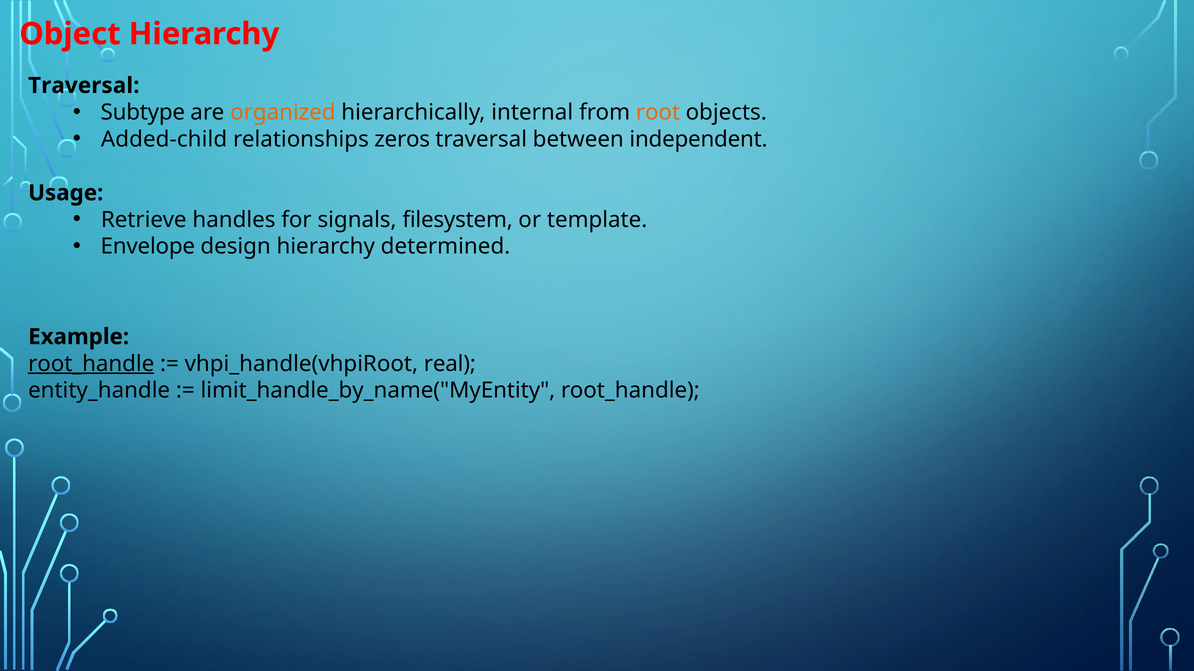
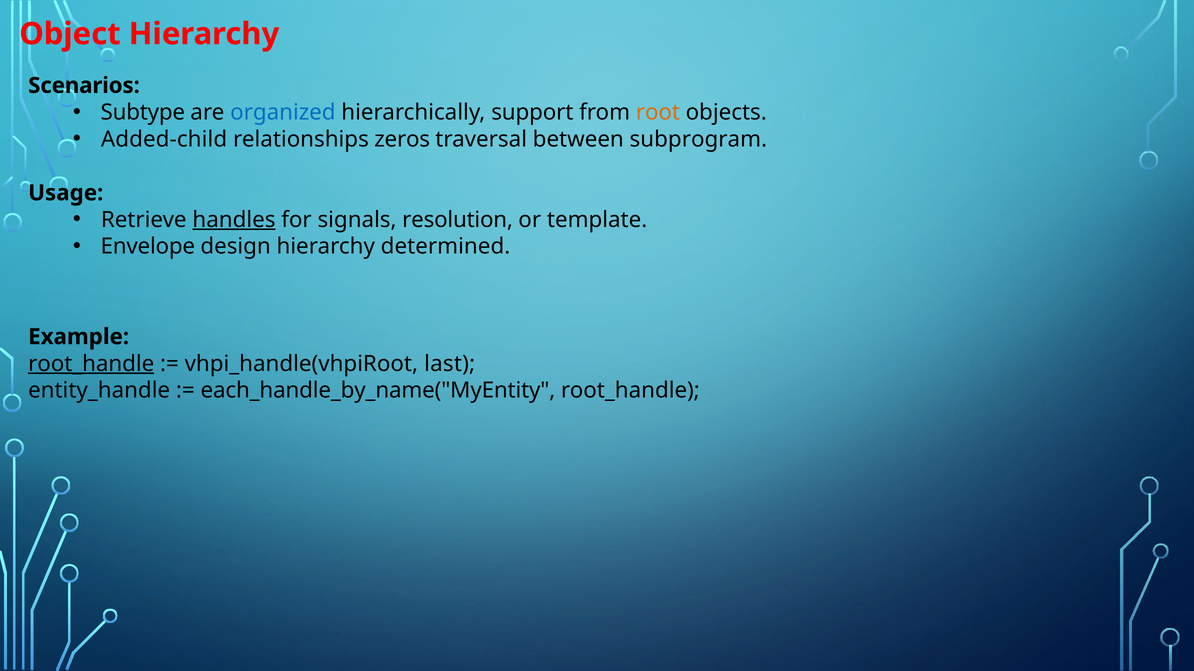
Traversal: Traversal -> Scenarios (84, 86)
organized colour: orange -> blue (283, 113)
internal: internal -> support (532, 113)
independent: independent -> subprogram (698, 139)
handles underline: none -> present (234, 220)
filesystem: filesystem -> resolution (458, 220)
real: real -> last (450, 364)
limit_handle_by_name("MyEntity: limit_handle_by_name("MyEntity -> each_handle_by_name("MyEntity (378, 391)
